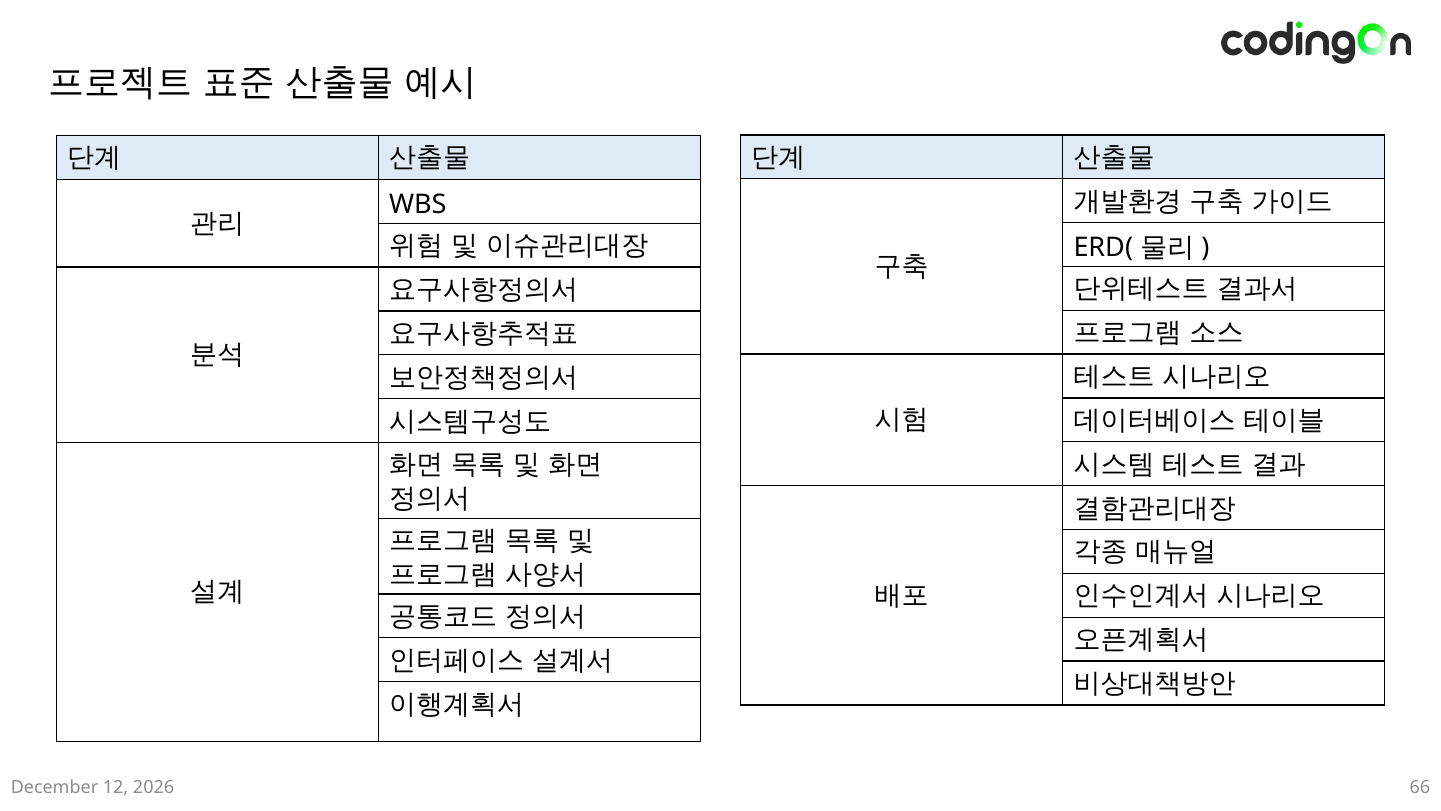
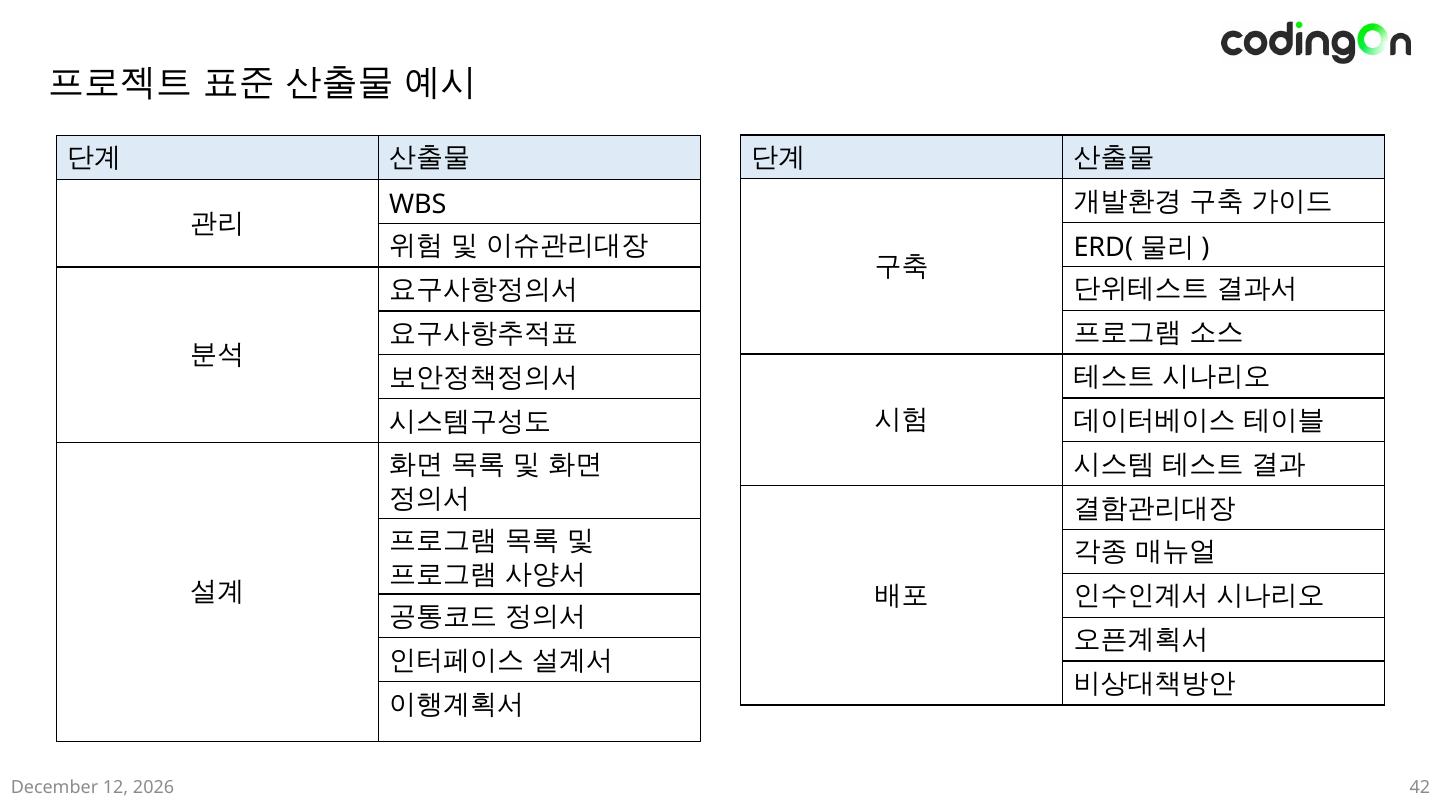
66: 66 -> 42 (1420, 788)
